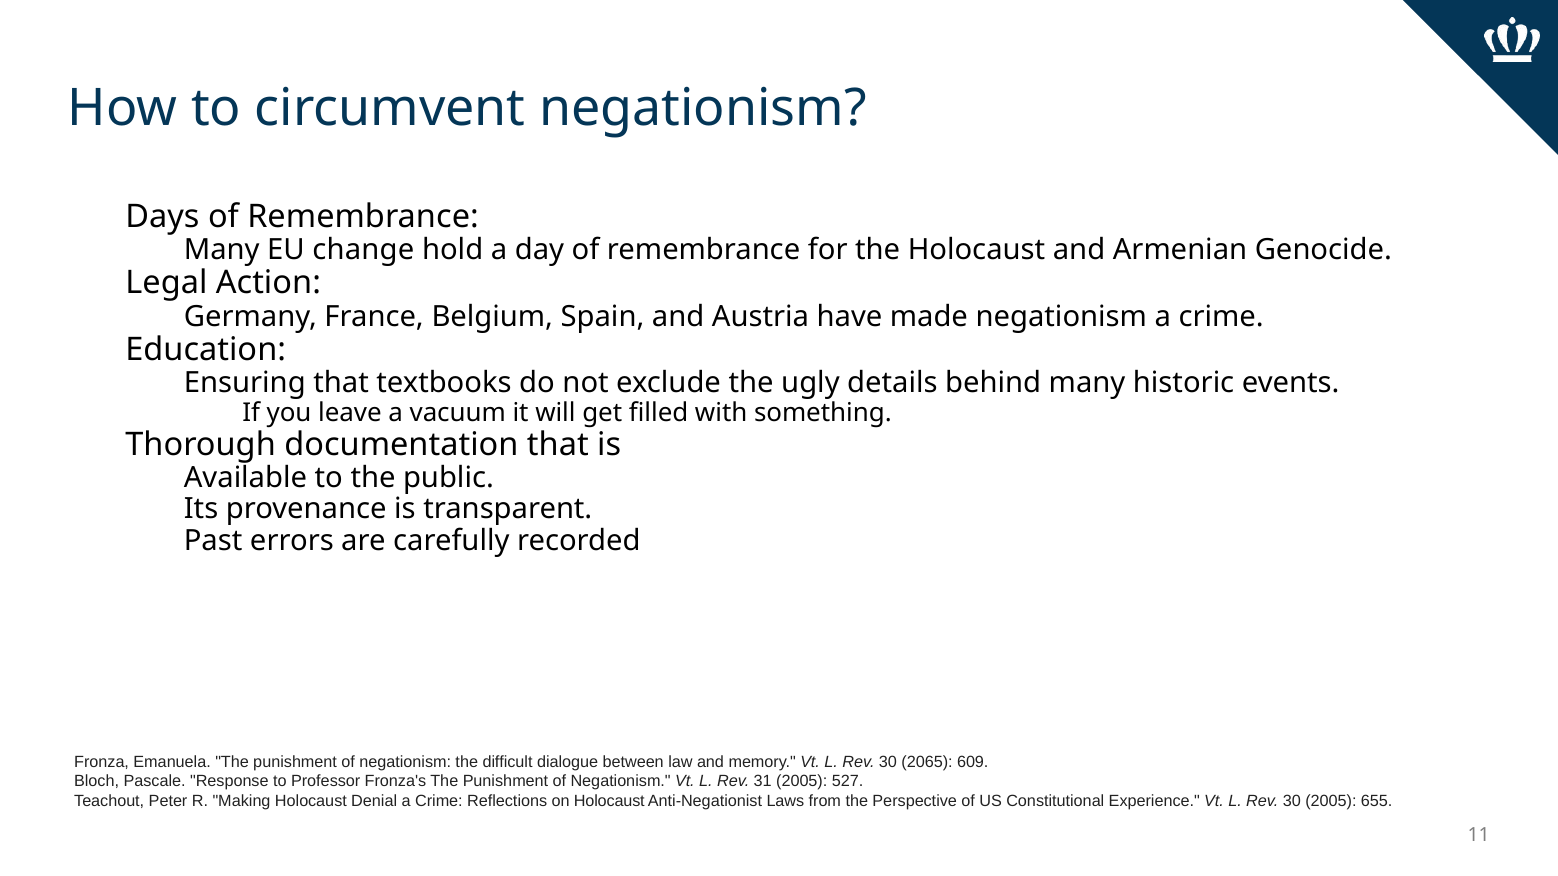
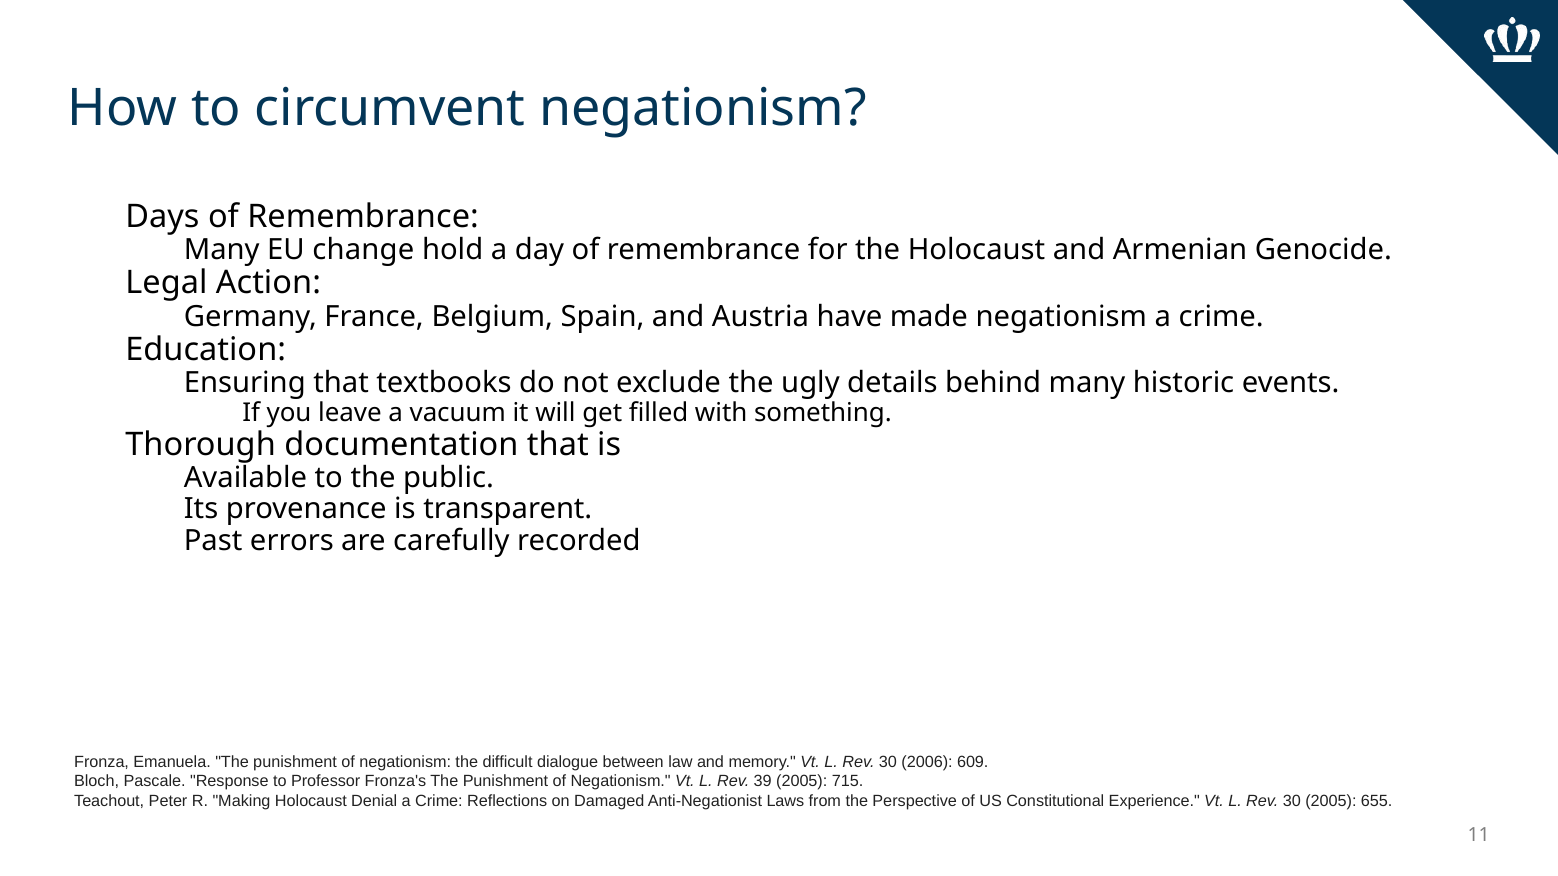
2065: 2065 -> 2006 (927, 762)
31: 31 -> 39 (763, 782)
527: 527 -> 715 (848, 782)
on Holocaust: Holocaust -> Damaged (609, 801)
